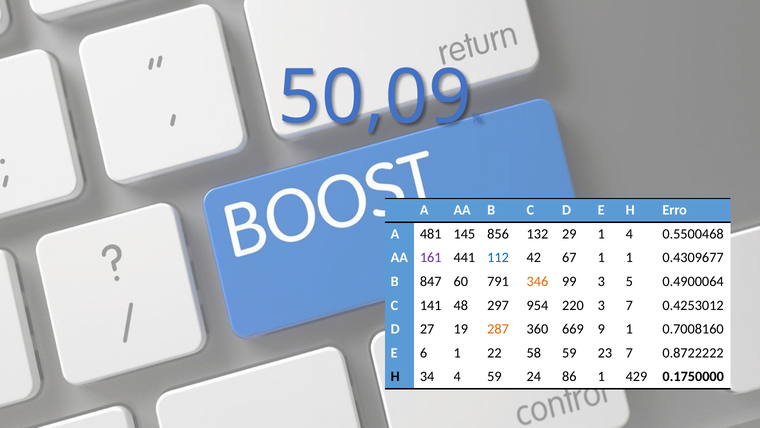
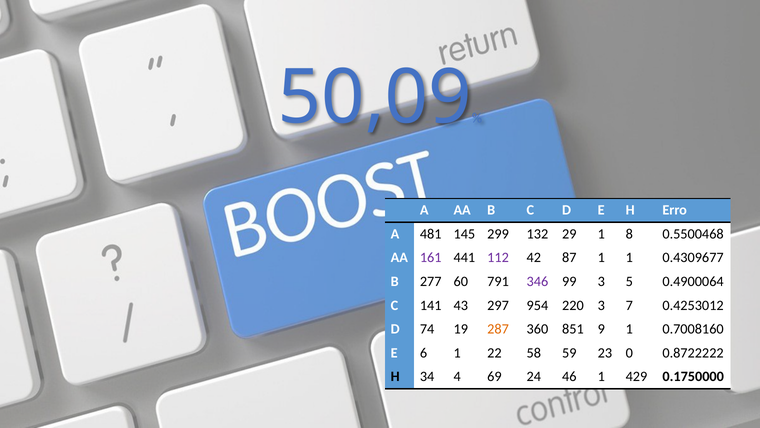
856: 856 -> 299 (498, 234)
1 4: 4 -> 8 (629, 234)
112 colour: blue -> purple (498, 257)
67: 67 -> 87 (569, 257)
847: 847 -> 277 (431, 281)
346 colour: orange -> purple (537, 281)
48: 48 -> 43 (461, 305)
27: 27 -> 74 (427, 329)
669: 669 -> 851 (573, 329)
23 7: 7 -> 0 (629, 352)
4 59: 59 -> 69 (494, 376)
86: 86 -> 46 (569, 376)
